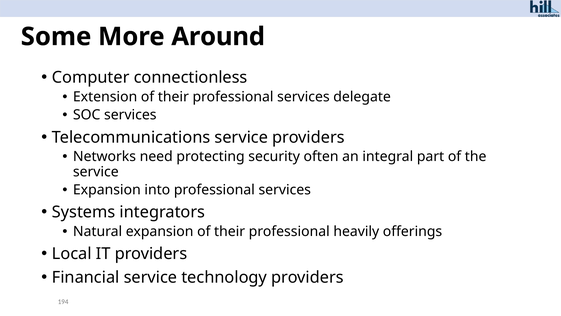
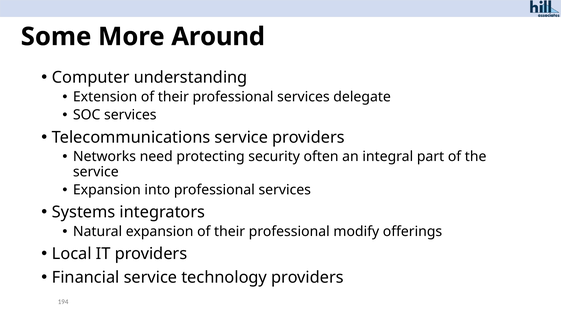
connectionless: connectionless -> understanding (191, 77)
heavily: heavily -> modify (356, 231)
